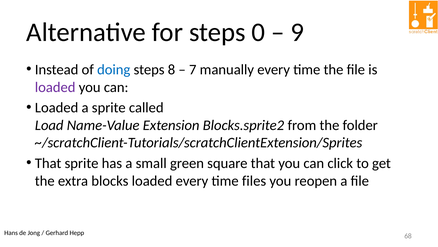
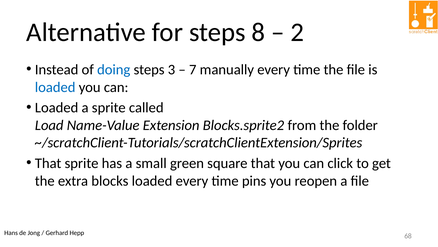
0: 0 -> 8 (258, 32)
9: 9 -> 2 (297, 32)
8: 8 -> 3 (172, 69)
loaded colour: purple -> blue (55, 87)
files: files -> pins (254, 180)
